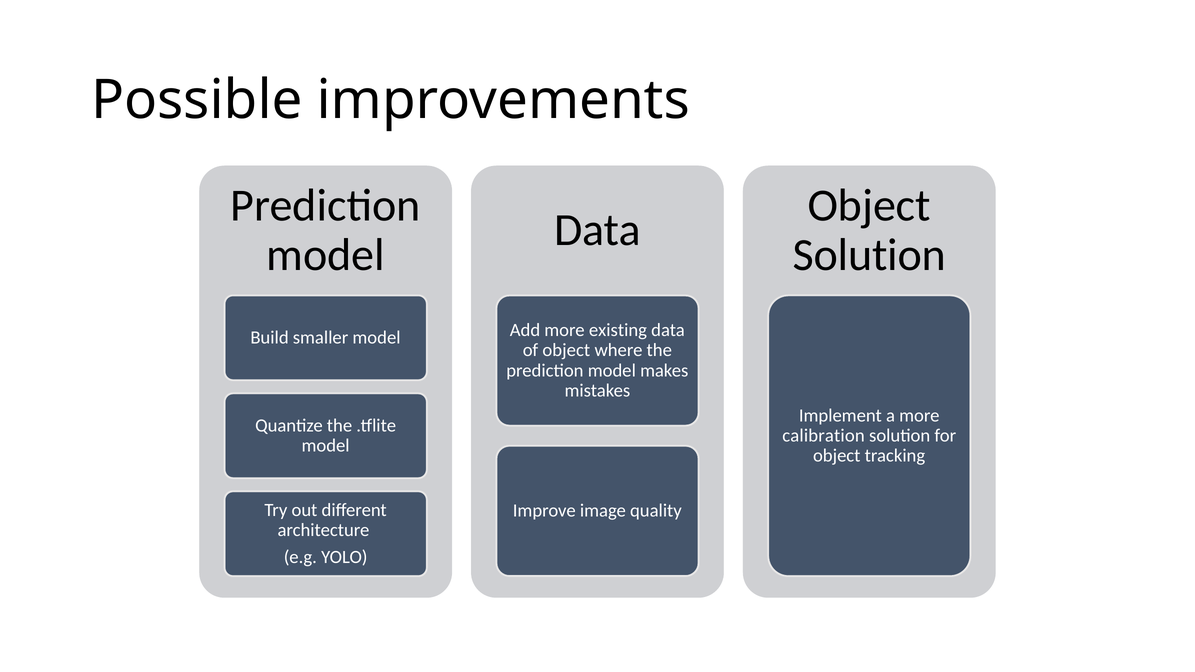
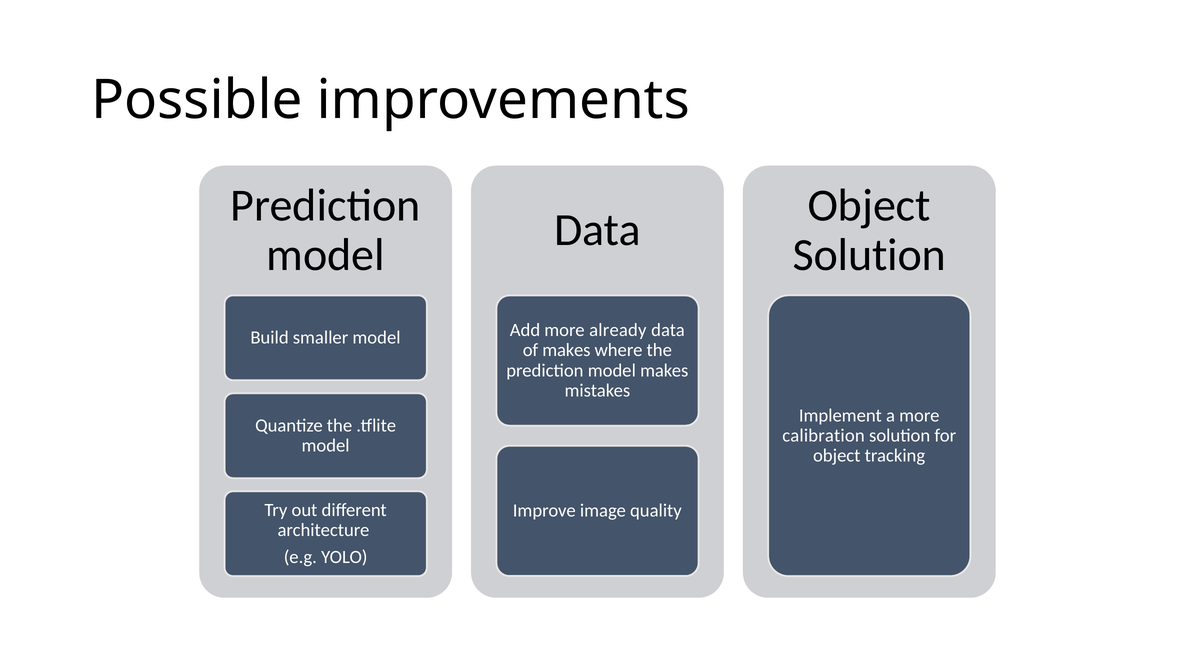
existing: existing -> already (618, 330)
of object: object -> makes (566, 350)
